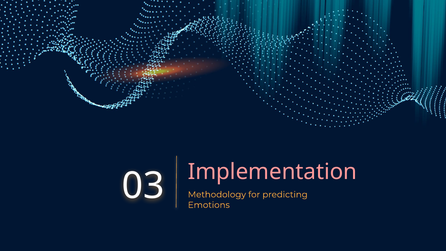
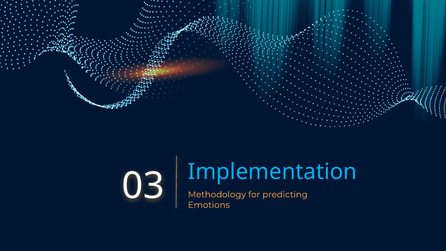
Implementation colour: pink -> light blue (272, 172)
